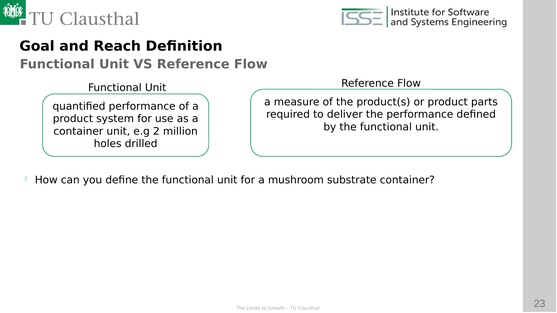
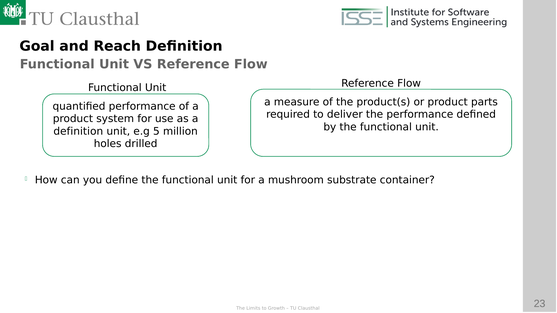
container: container -> definition (78, 131)
2: 2 -> 5 (156, 131)
